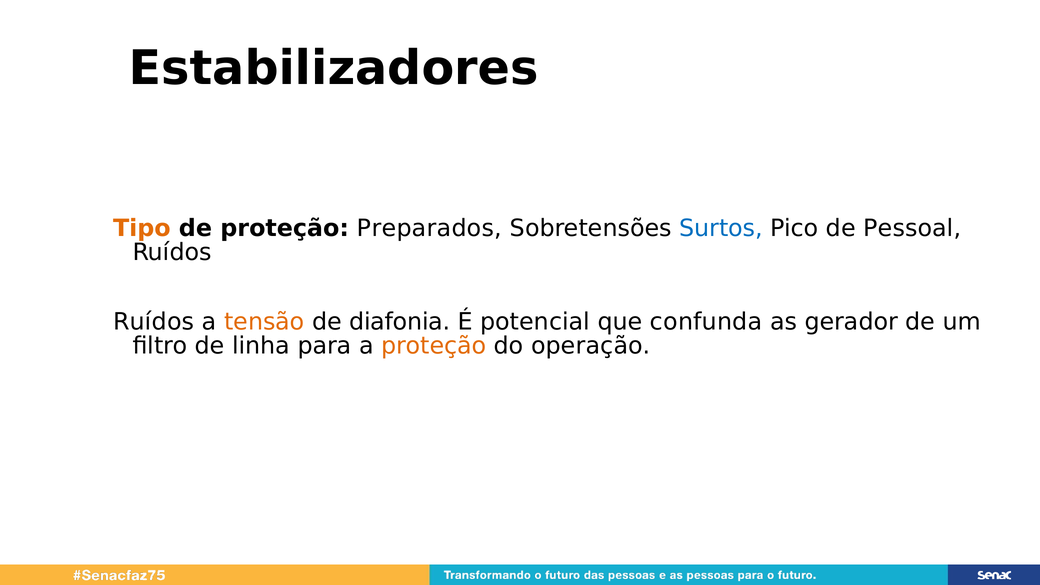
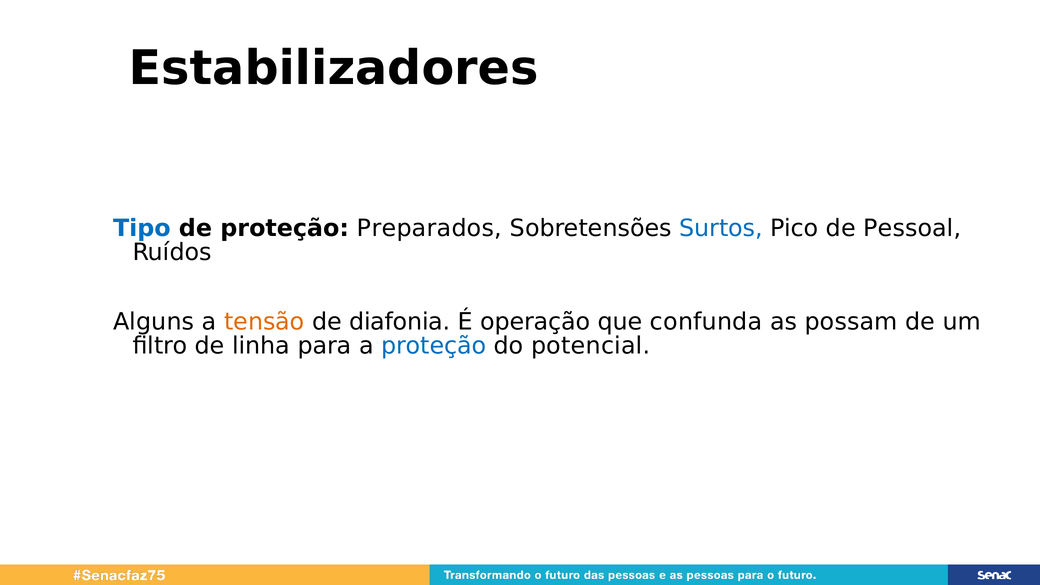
Tipo colour: orange -> blue (142, 228)
Ruídos: Ruídos -> Alguns (154, 322)
potencial: potencial -> operação (535, 322)
gerador: gerador -> possam (851, 322)
proteção colour: orange -> blue (434, 346)
operação: operação -> potencial (591, 346)
